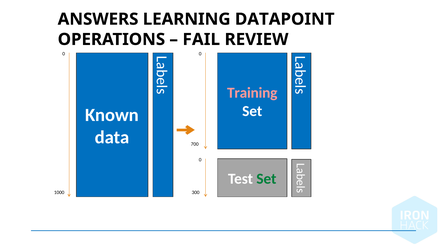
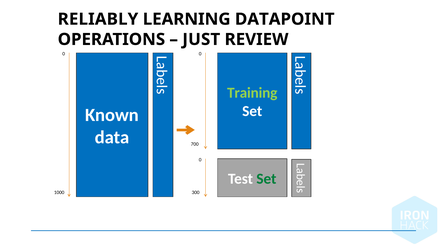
ANSWERS: ANSWERS -> RELIABLY (98, 19)
FAIL: FAIL -> JUST (201, 39)
Training colour: pink -> light green (252, 93)
